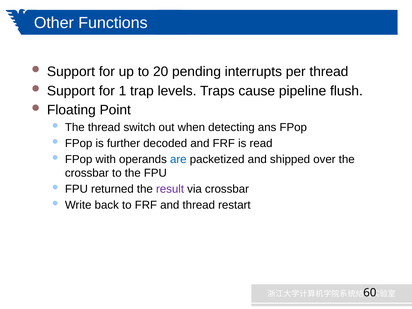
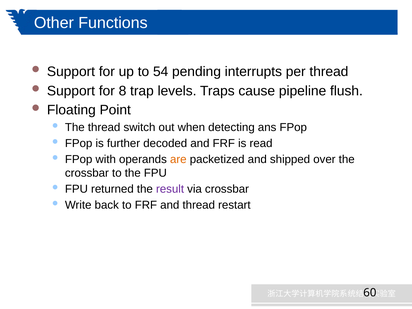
20: 20 -> 54 (161, 72)
1: 1 -> 8 (123, 91)
are colour: blue -> orange (178, 159)
